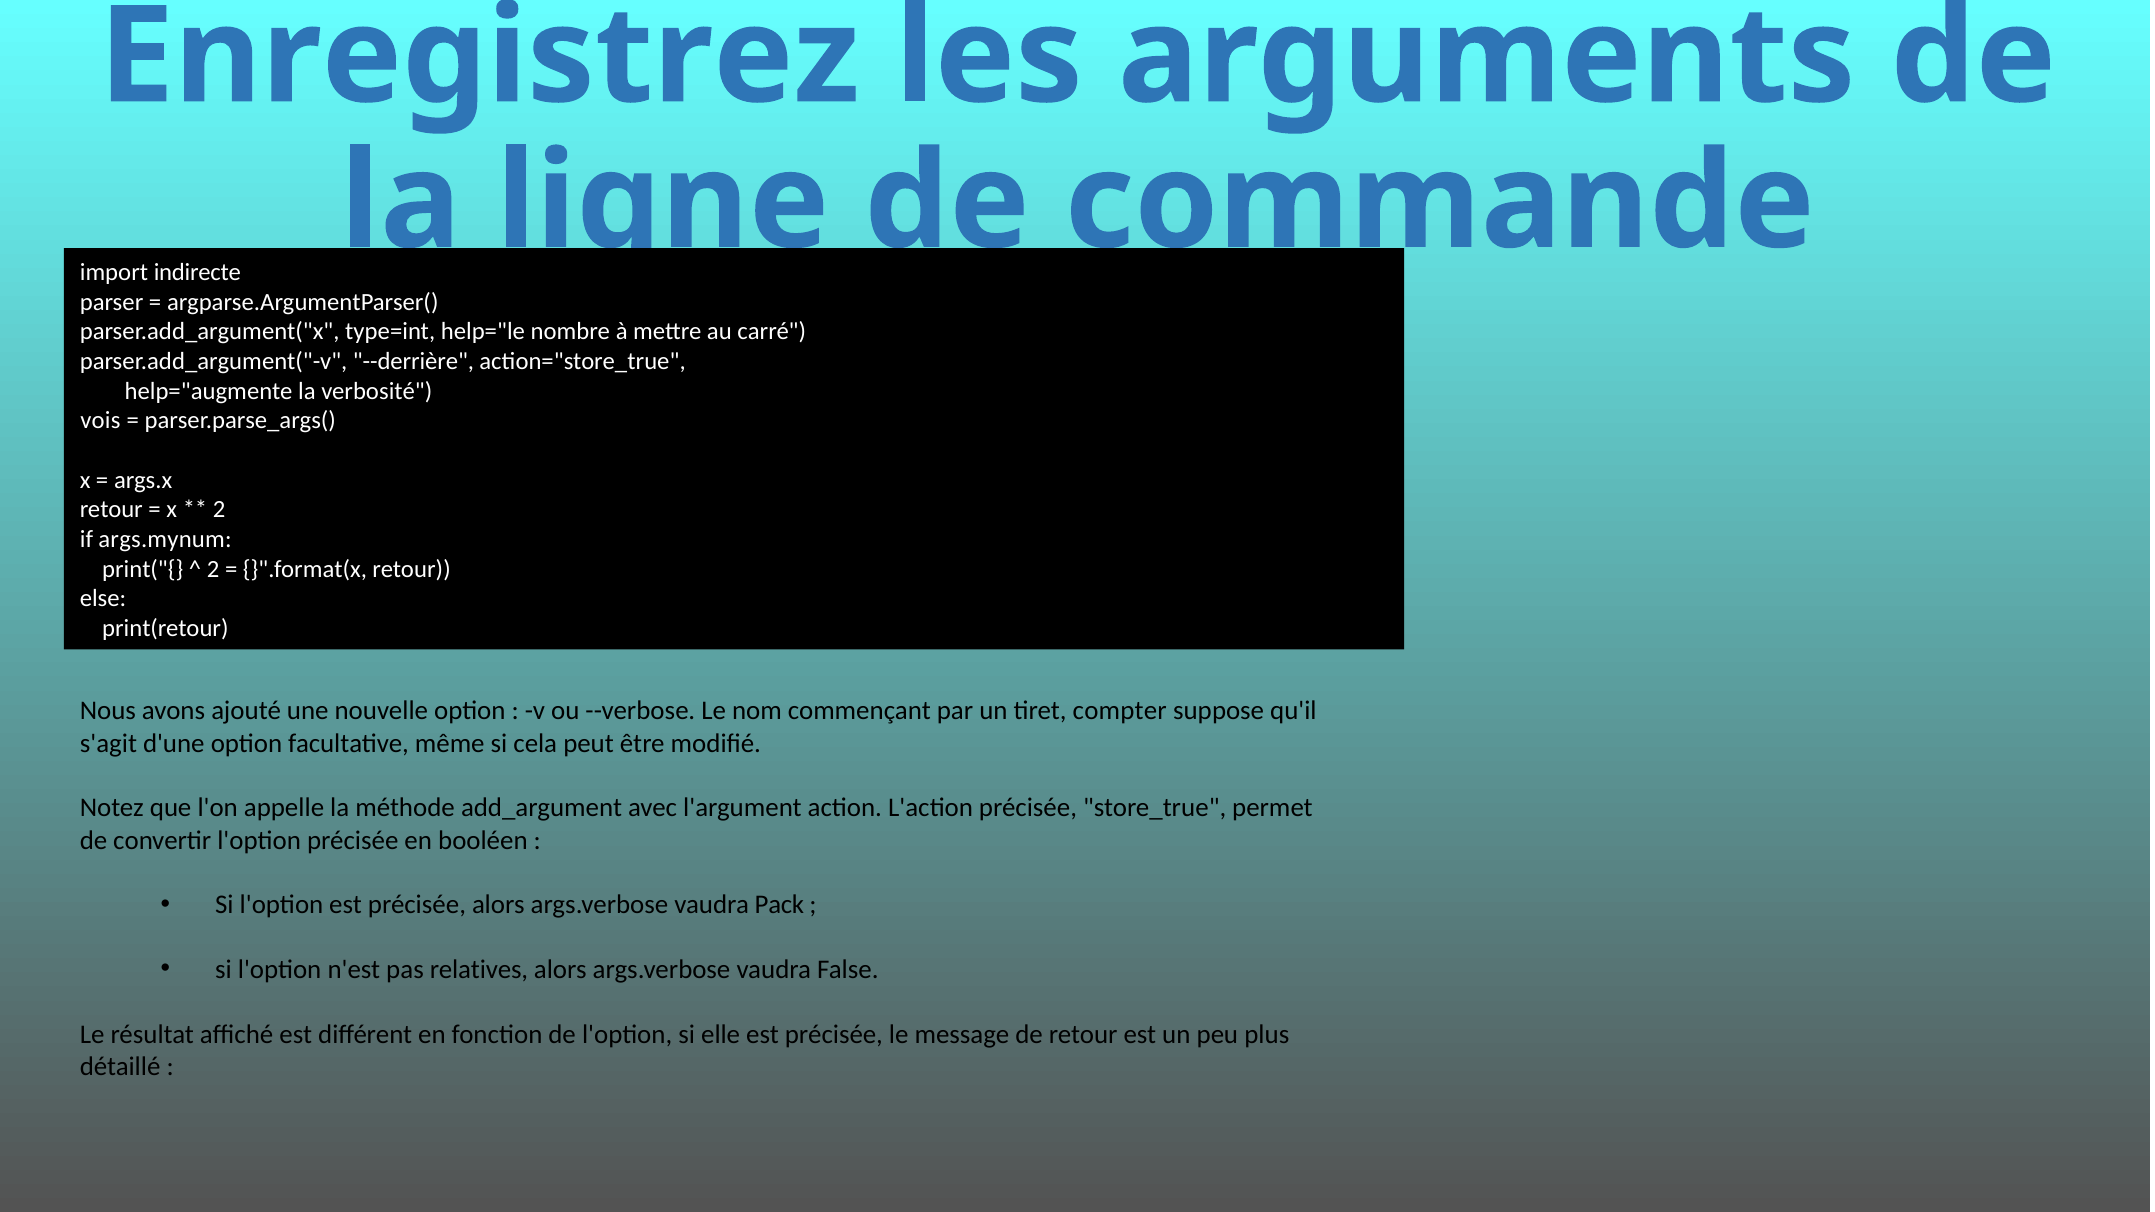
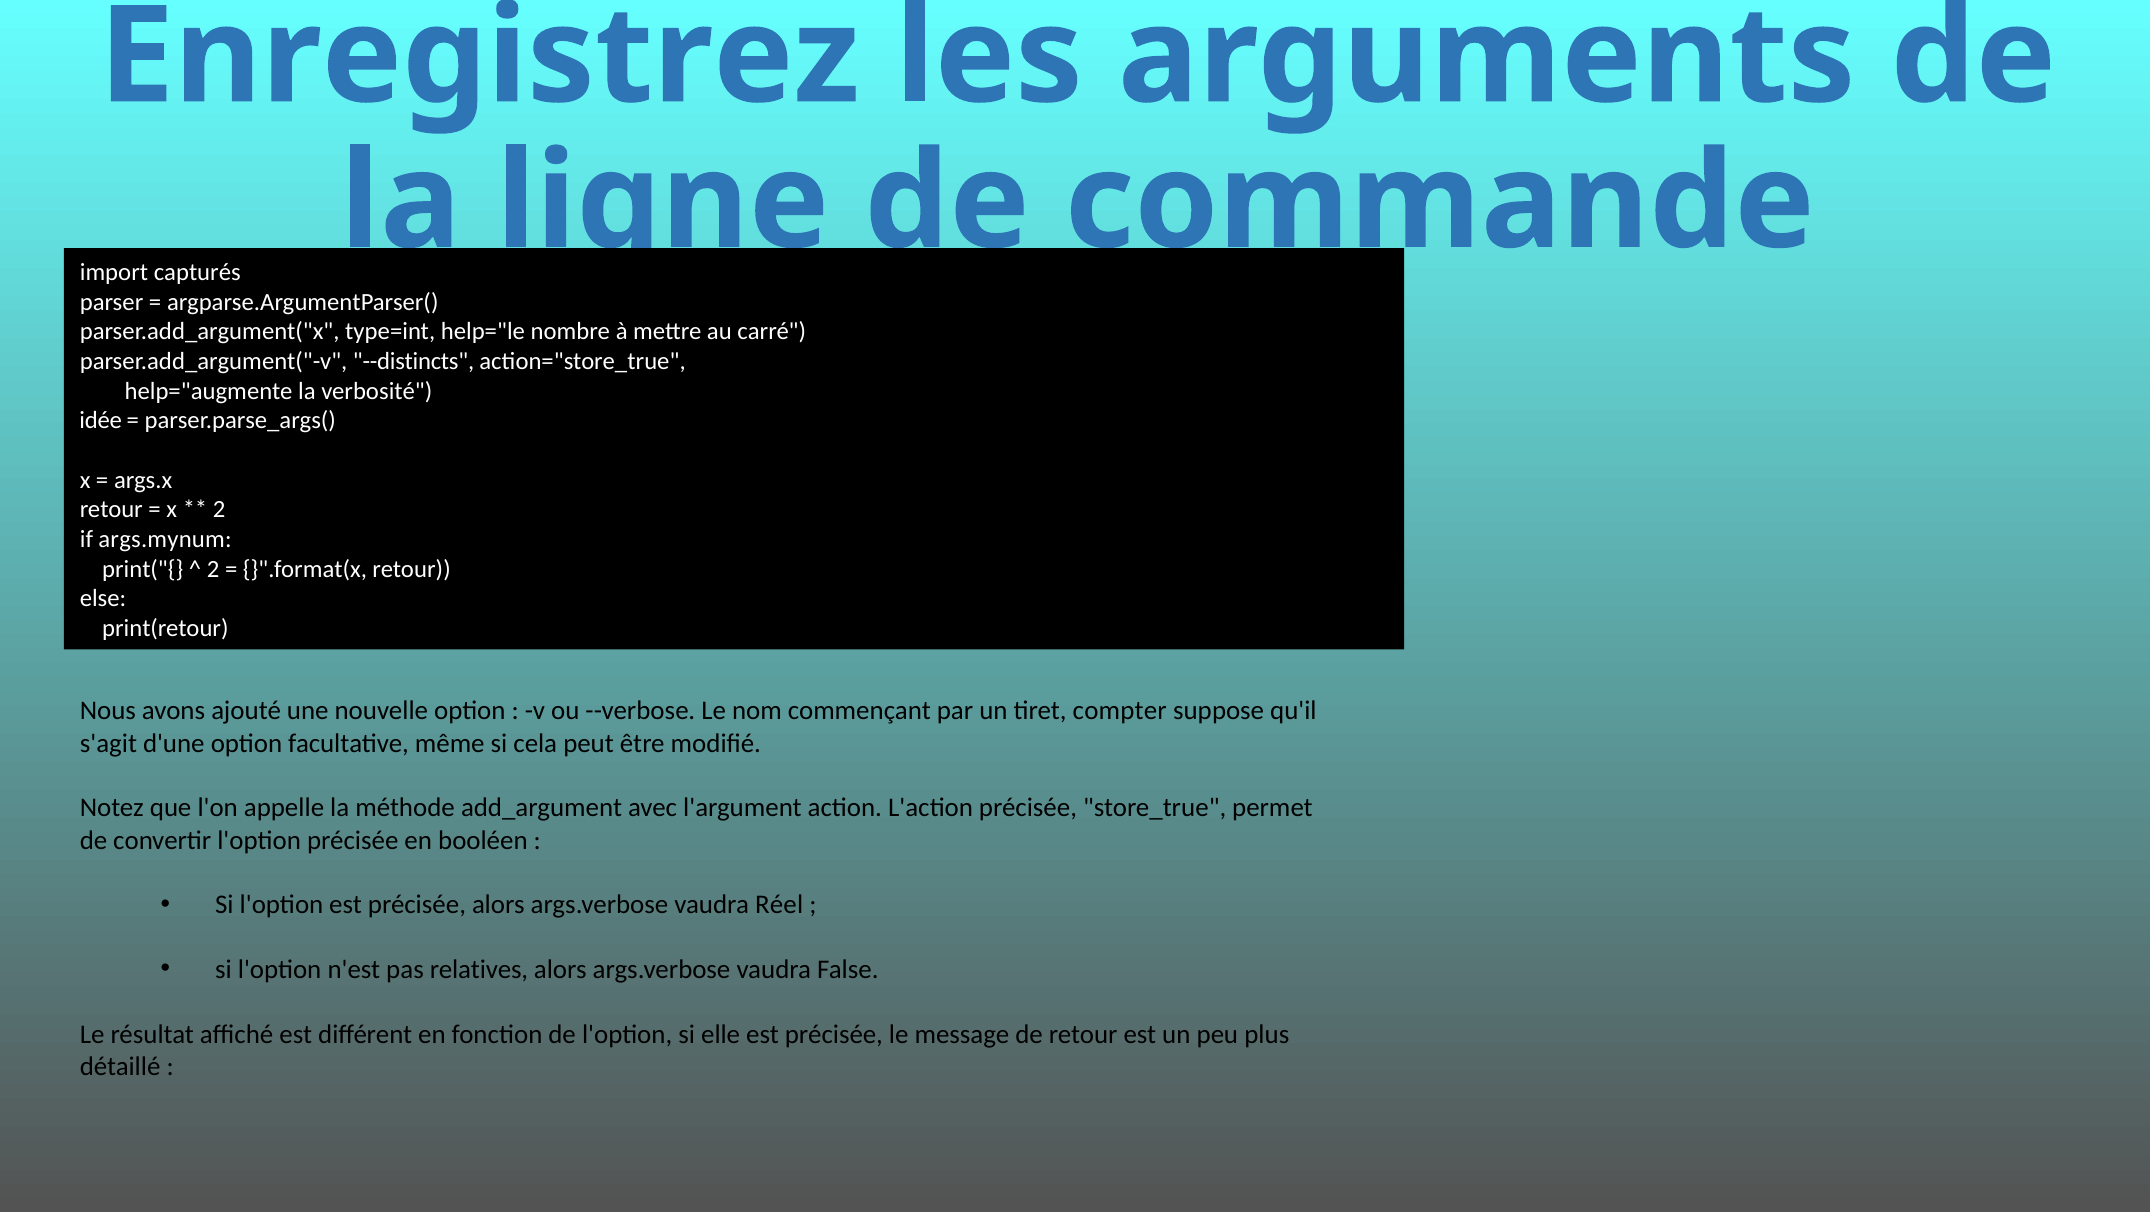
indirecte: indirecte -> capturés (197, 273)
--derrière: --derrière -> --distincts (414, 362)
vois: vois -> idée (101, 421)
Pack: Pack -> Réel (779, 905)
